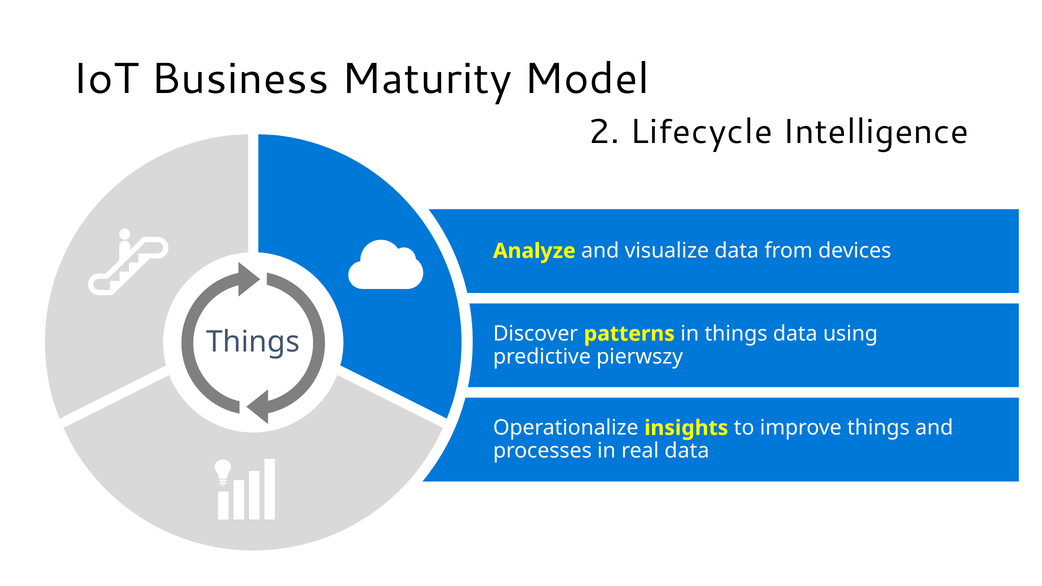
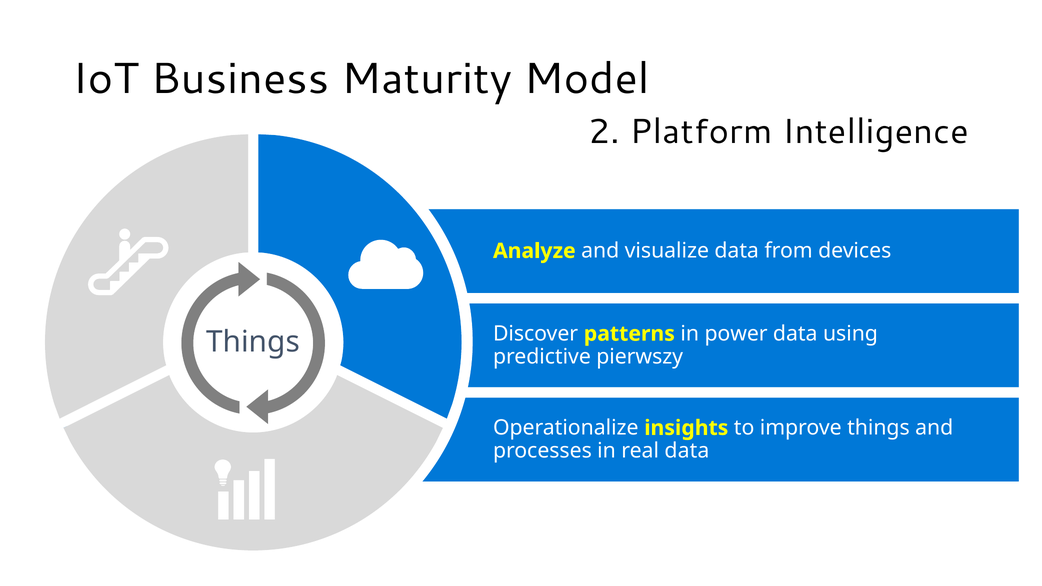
Lifecycle: Lifecycle -> Platform (701, 132)
in things: things -> power (736, 334)
